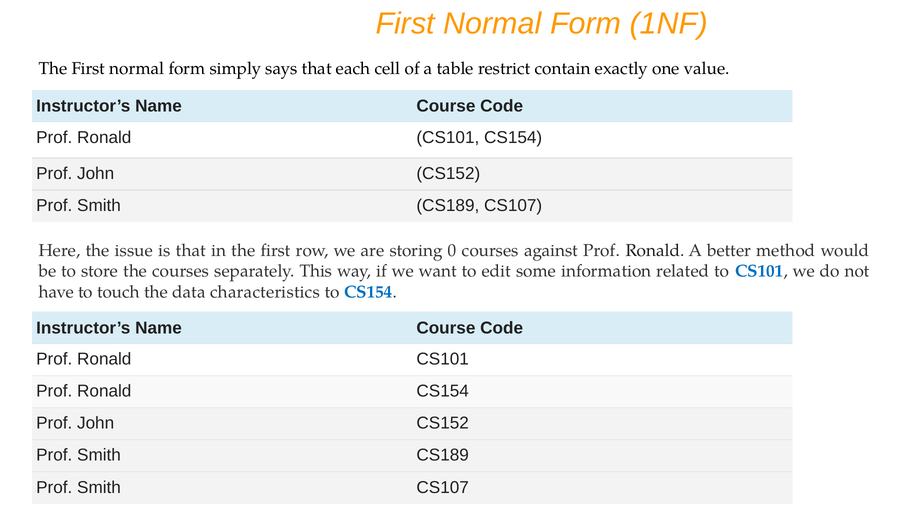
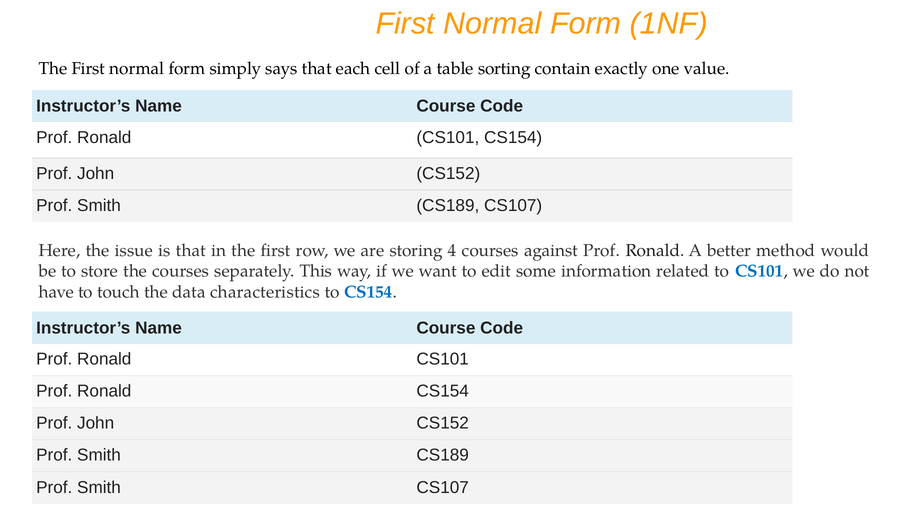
restrict: restrict -> sorting (504, 68)
0: 0 -> 4 (452, 251)
